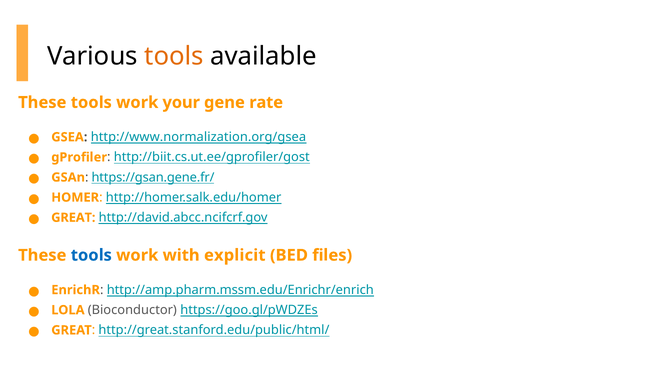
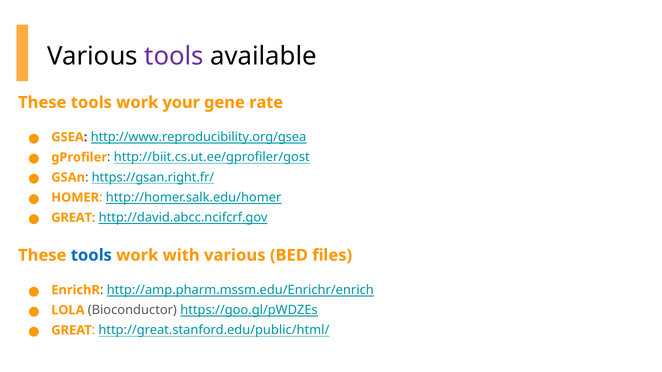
tools colour: orange -> purple (174, 56)
http://www.normalization.org/gsea: http://www.normalization.org/gsea -> http://www.reproducibility.org/gsea (199, 137)
https://gsan.gene.fr/: https://gsan.gene.fr/ -> https://gsan.right.fr/ (153, 178)
with explicit: explicit -> various (235, 256)
